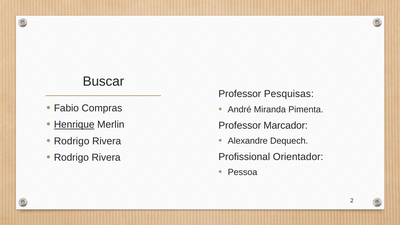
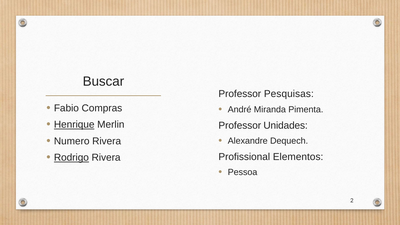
Marcador: Marcador -> Unidades (286, 125)
Rodrigo: Rodrigo -> Numero (72, 141)
Rodrigo underline: none -> present (71, 158)
Orientador: Orientador -> Elementos (298, 157)
